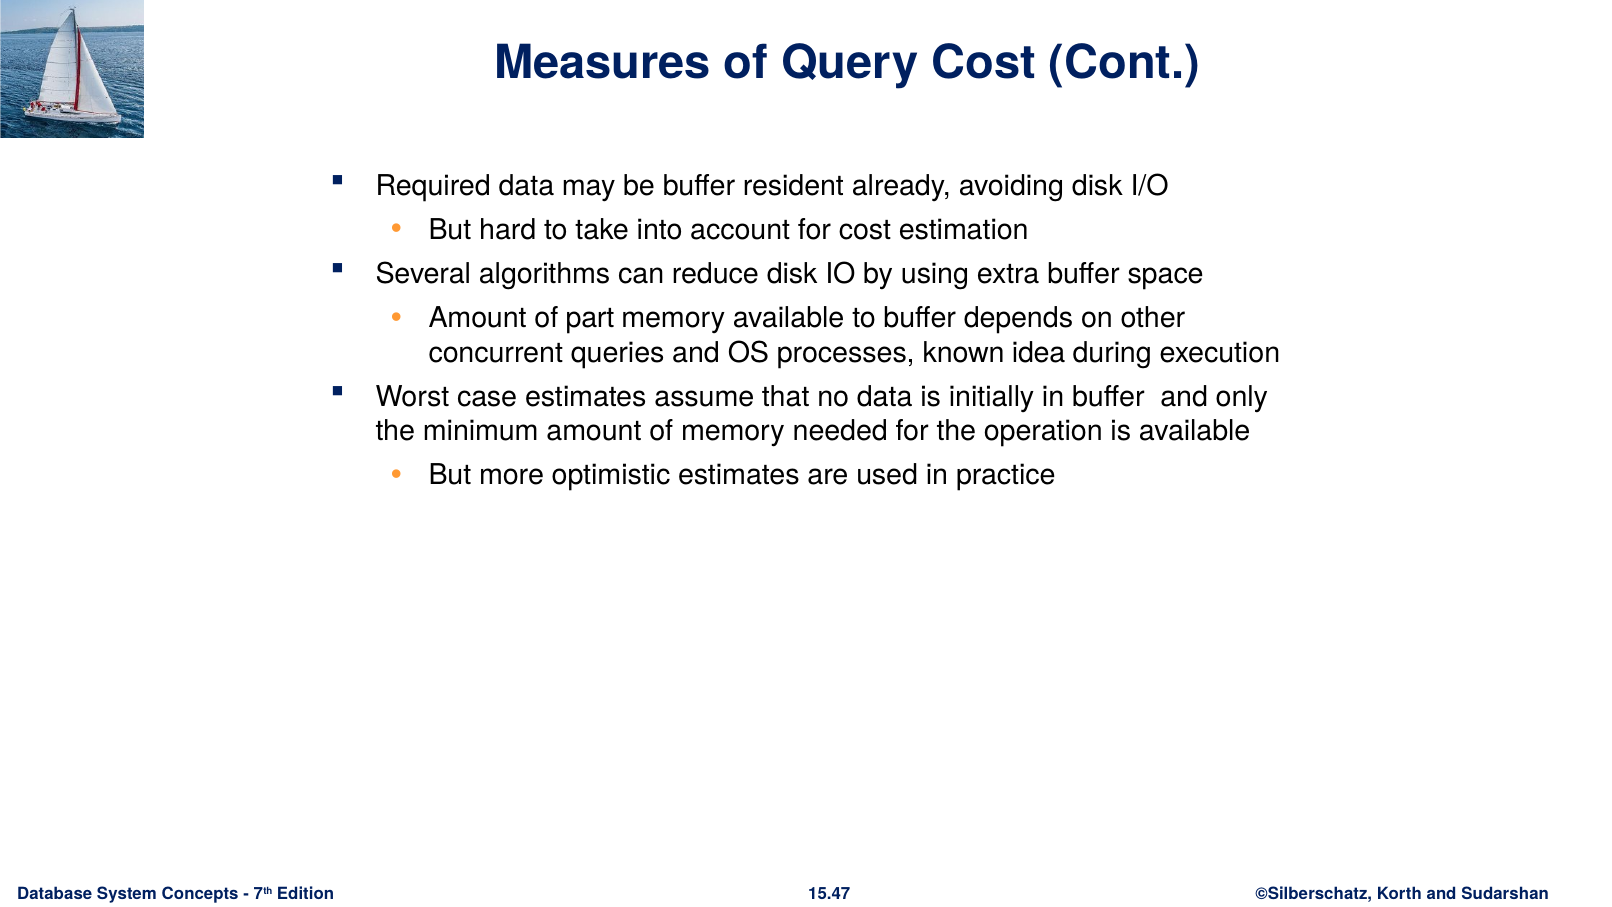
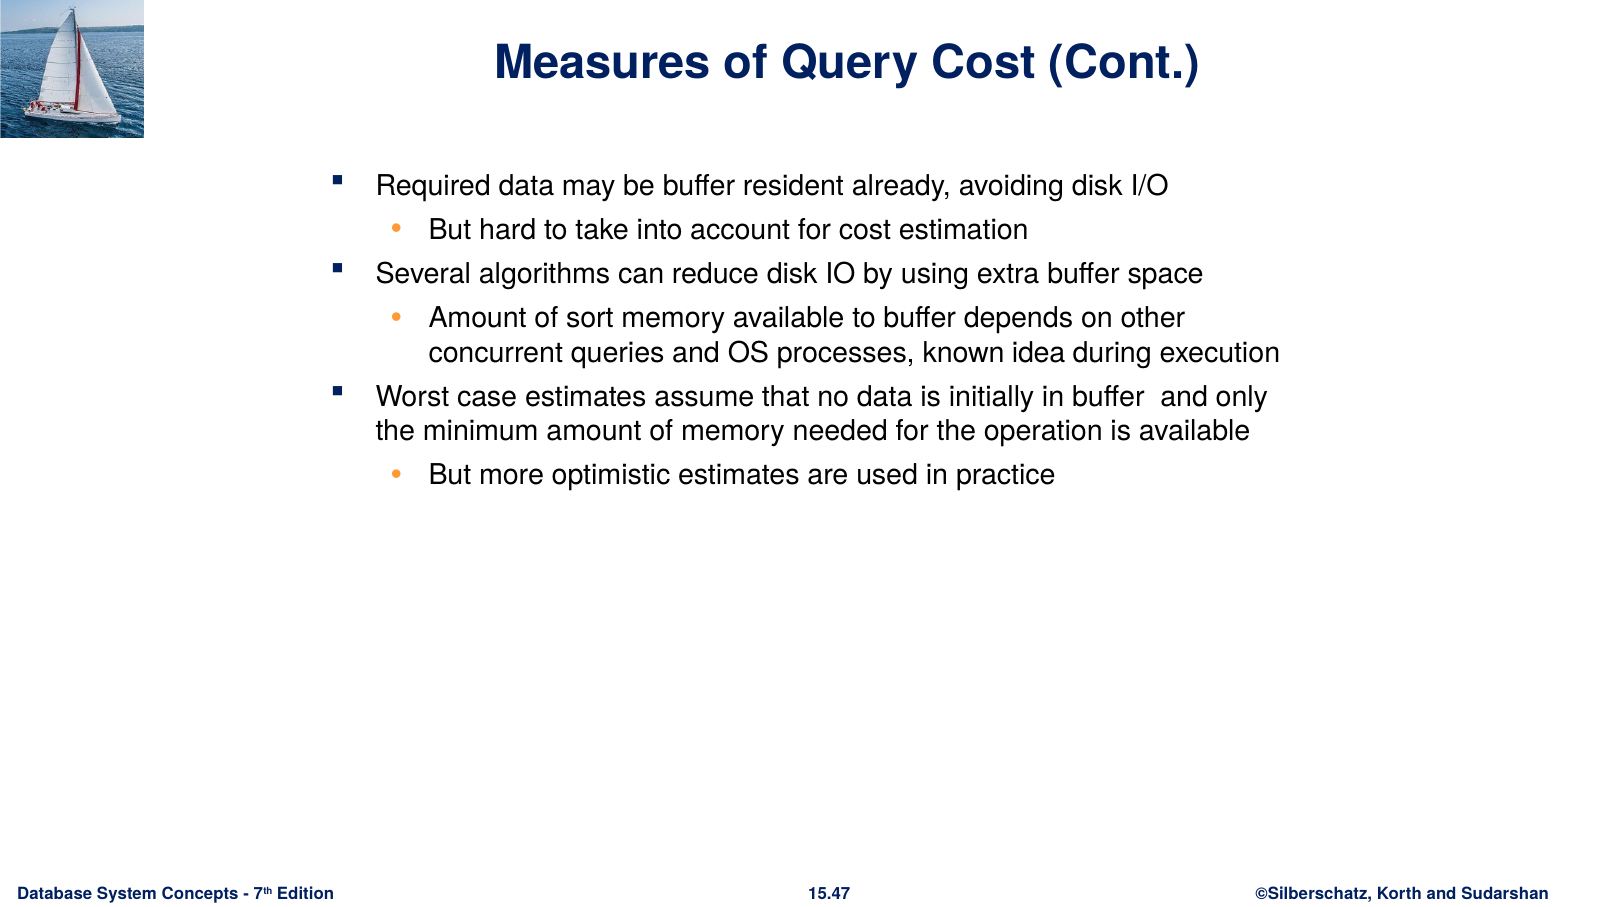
part: part -> sort (590, 318)
